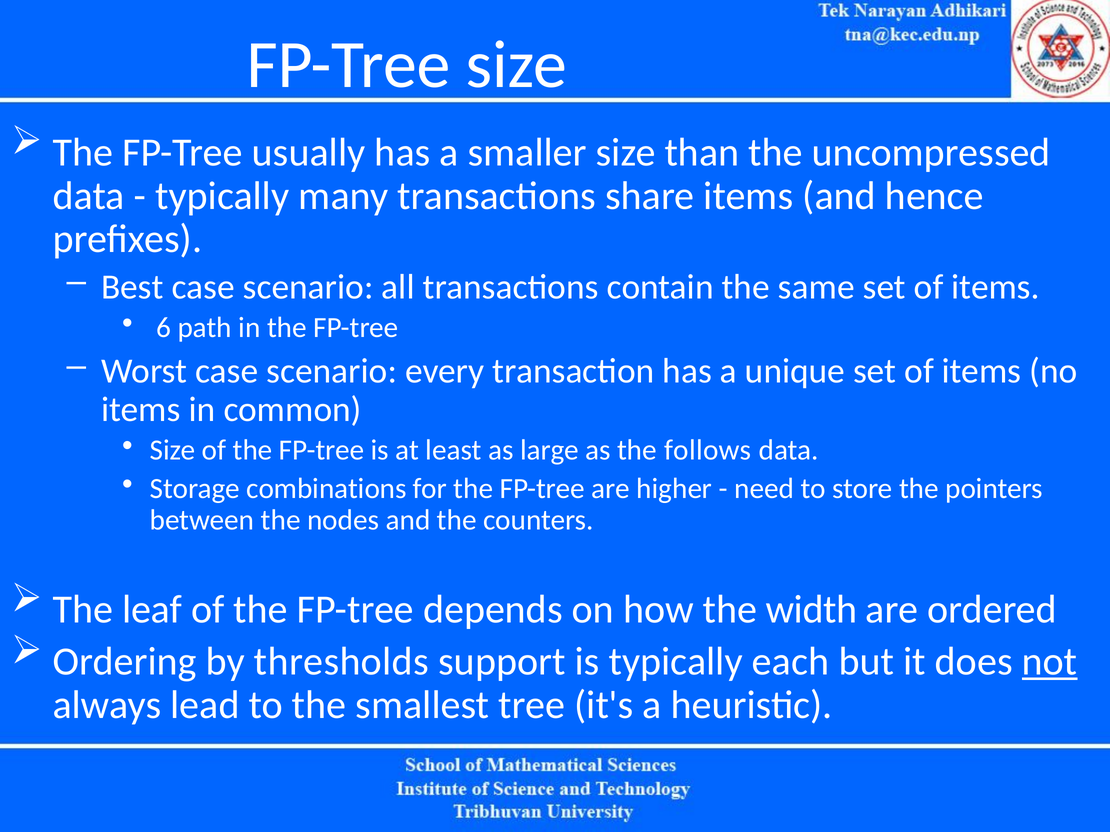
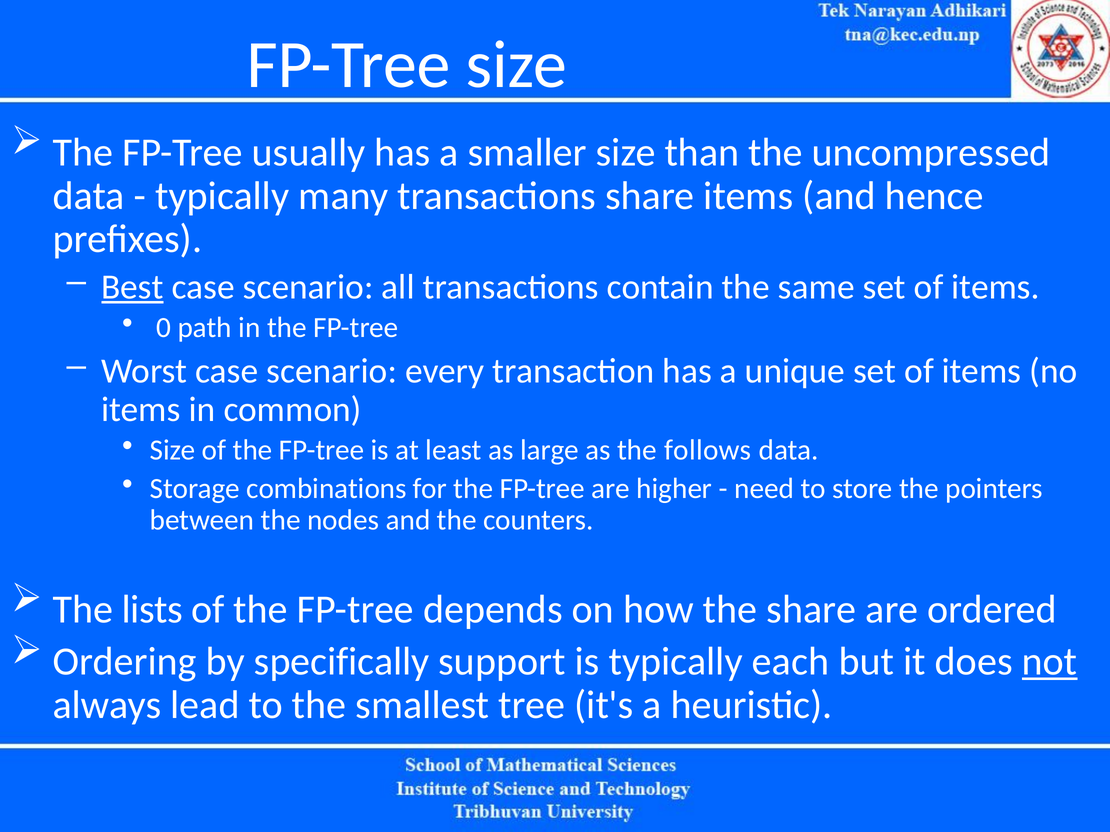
Best underline: none -> present (132, 287)
6: 6 -> 0 (164, 328)
leaf: leaf -> lists (152, 610)
the width: width -> share (811, 610)
thresholds: thresholds -> specifically (342, 662)
